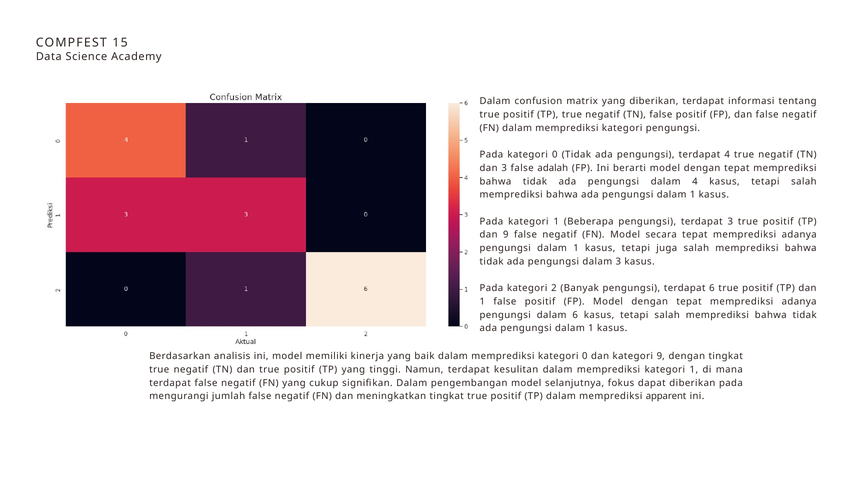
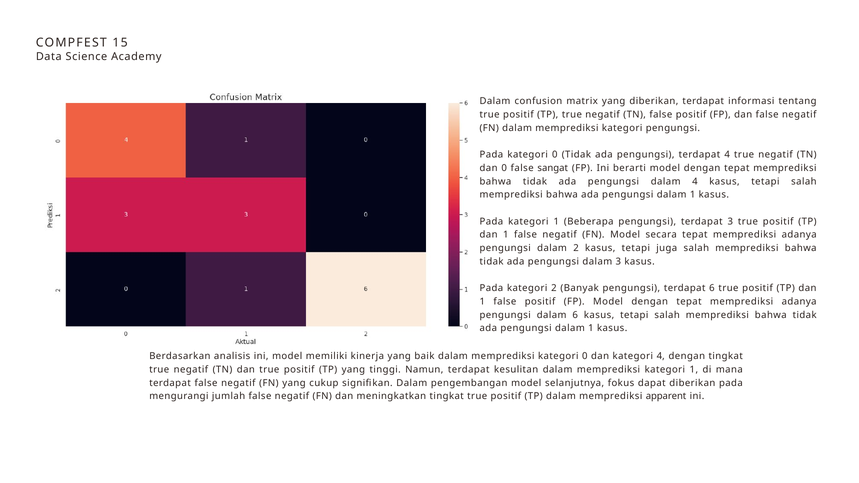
dan 3: 3 -> 0 (504, 168)
adalah: adalah -> sangat (553, 168)
9: 9 -> 1 (506, 235)
1: 1 -> 2 (576, 248)
kategori 9: 9 -> 4 (661, 356)
